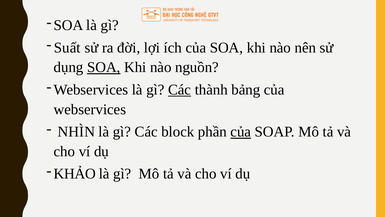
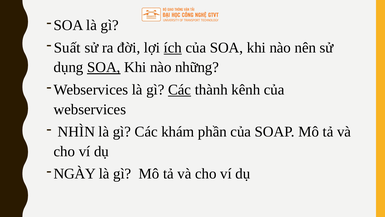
ích underline: none -> present (173, 48)
nguồn: nguồn -> những (197, 67)
bảng: bảng -> kênh (246, 90)
block: block -> khám (178, 132)
của underline: present -> none (241, 132)
KHẢO: KHẢO -> NGÀY (75, 173)
